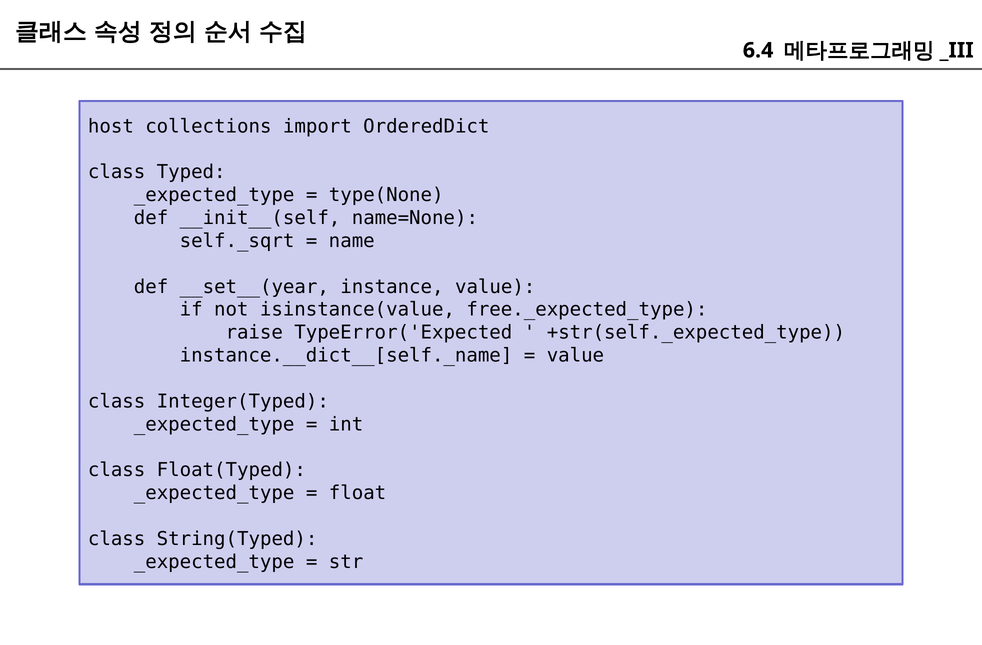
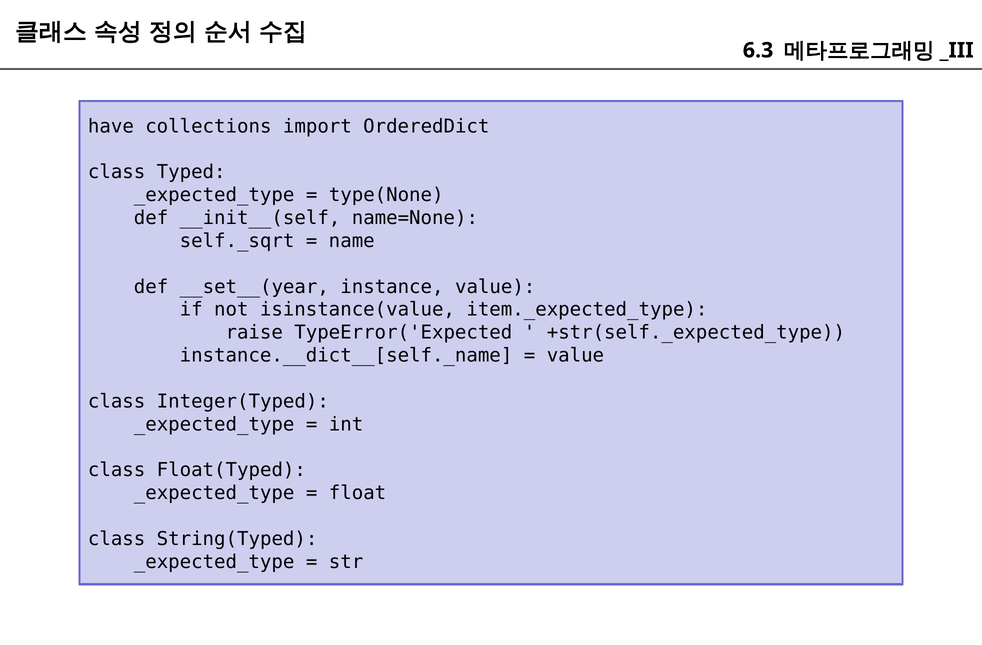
6.4: 6.4 -> 6.3 (758, 50)
host: host -> have (111, 126)
free._expected_type: free._expected_type -> item._expected_type (587, 310)
